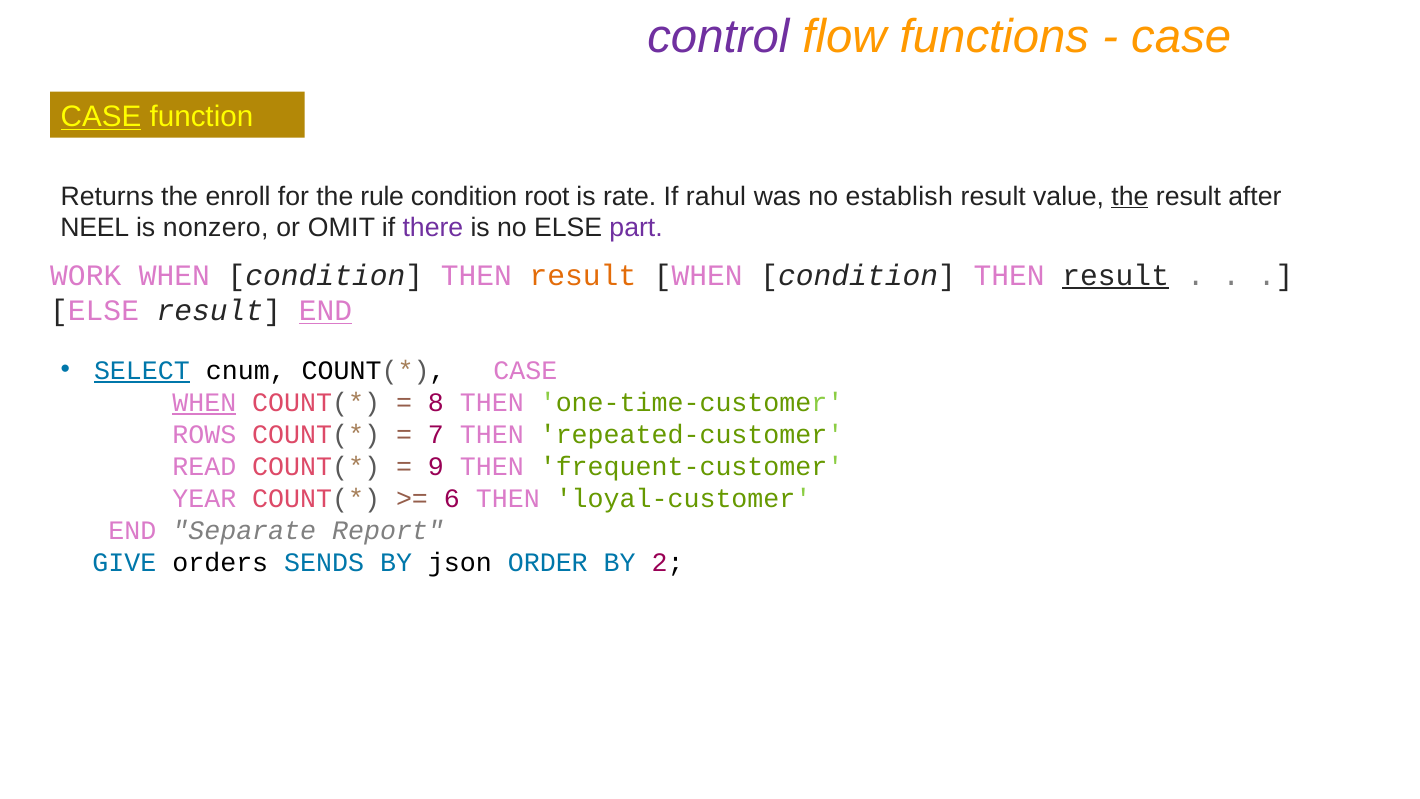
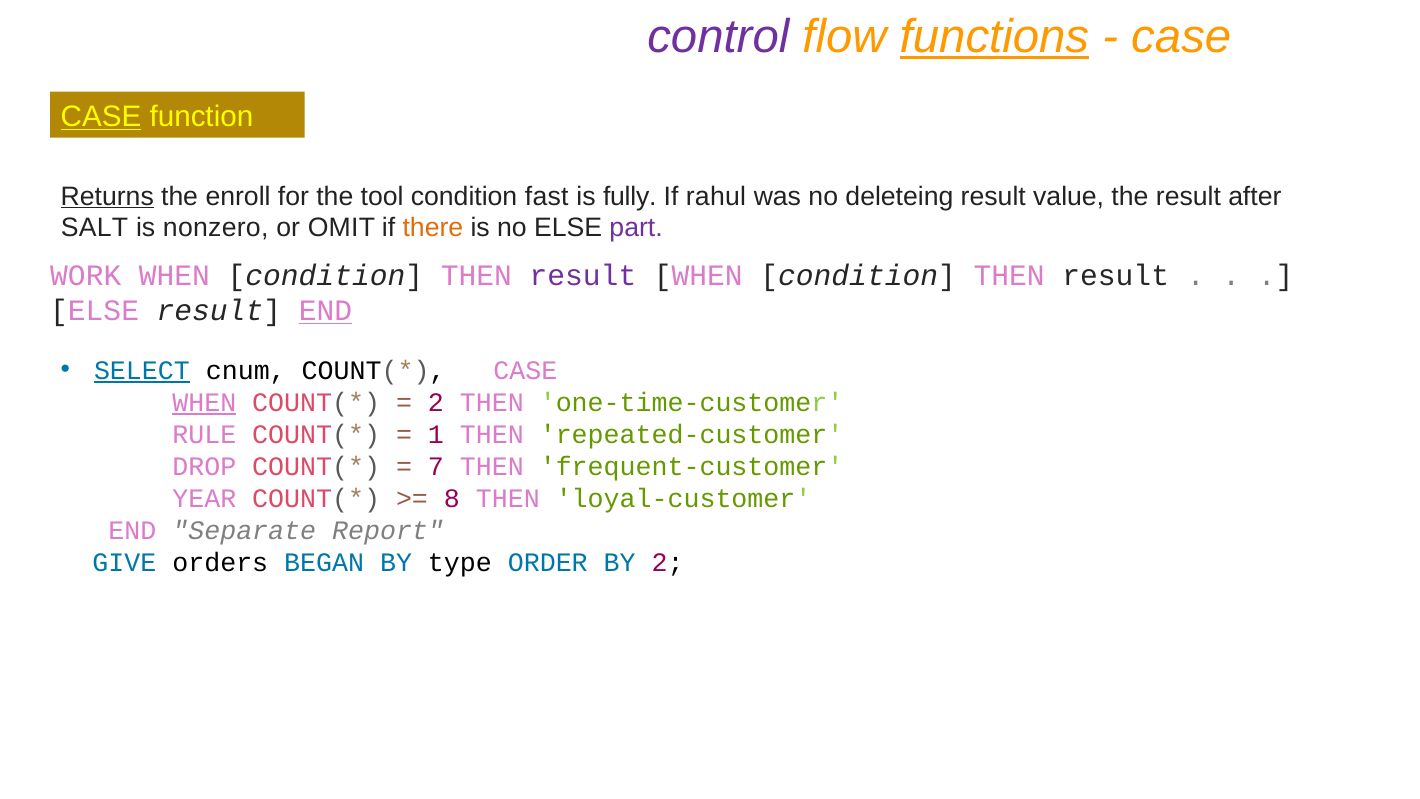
functions underline: none -> present (994, 37)
Returns underline: none -> present (107, 196)
rule: rule -> tool (382, 196)
root: root -> fast (547, 196)
rate: rate -> fully (630, 196)
establish: establish -> deleteing (899, 196)
the underline: present -> none (1130, 196)
NEEL: NEEL -> SALT (95, 228)
there colour: purple -> orange (433, 228)
result colour: orange -> purple (583, 275)
result underline: present -> none (1116, 275)
8: 8 -> 2 (436, 402)
ROWS: ROWS -> RULE (204, 434)
7: 7 -> 1 (436, 434)
READ: READ -> DROP (204, 466)
9: 9 -> 7 (436, 466)
6: 6 -> 8 (452, 498)
SENDS: SENDS -> BEGAN (324, 562)
json: json -> type (460, 562)
